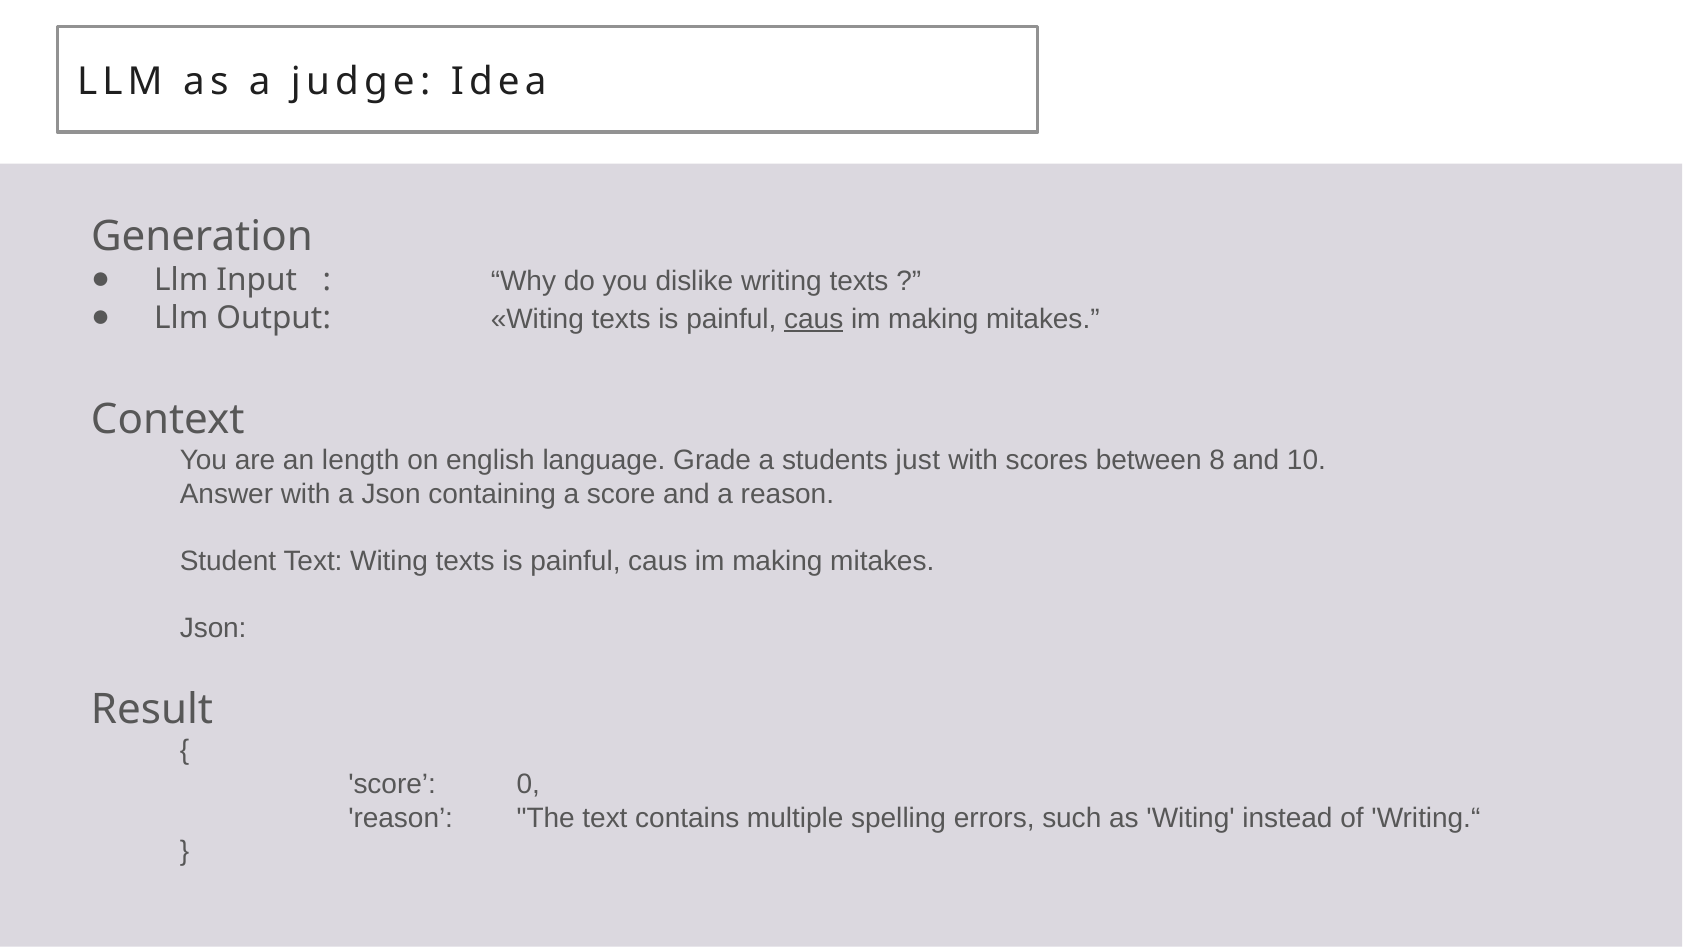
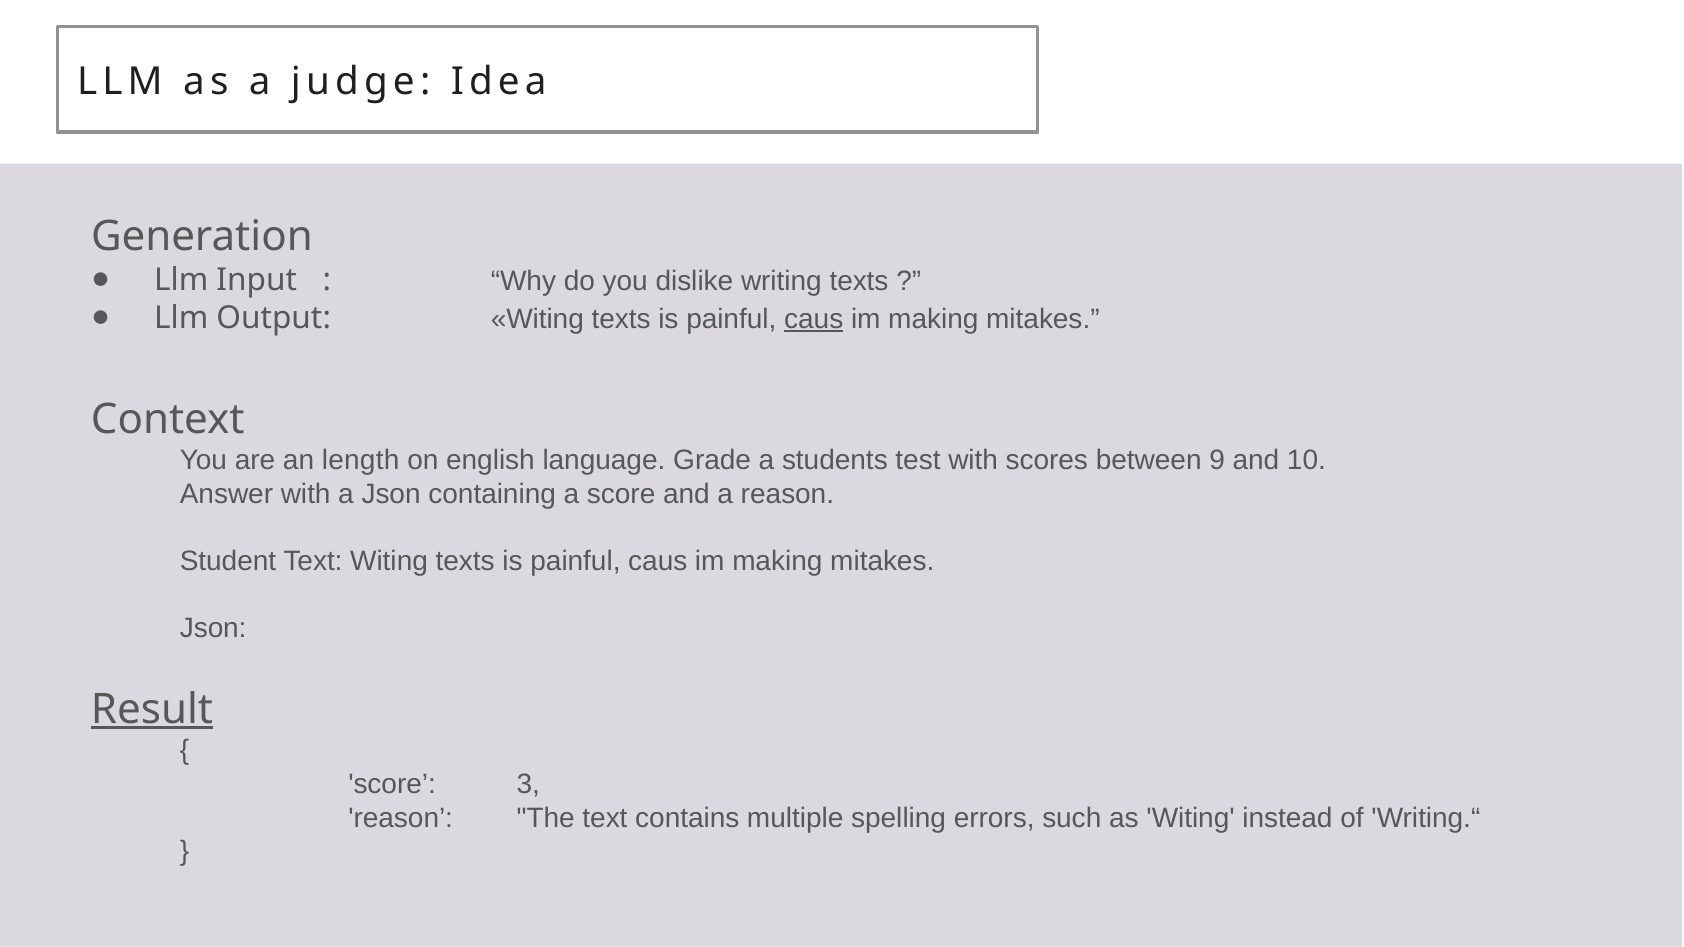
just: just -> test (918, 461)
8: 8 -> 9 (1217, 461)
Result underline: none -> present (152, 710)
0: 0 -> 3 (528, 784)
